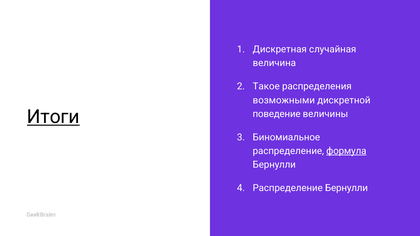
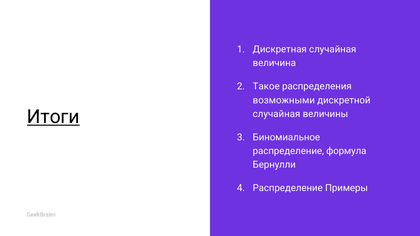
поведение: поведение -> случайная (277, 114)
формула underline: present -> none (346, 151)
Распределение Бернулли: Бернулли -> Примеры (346, 188)
